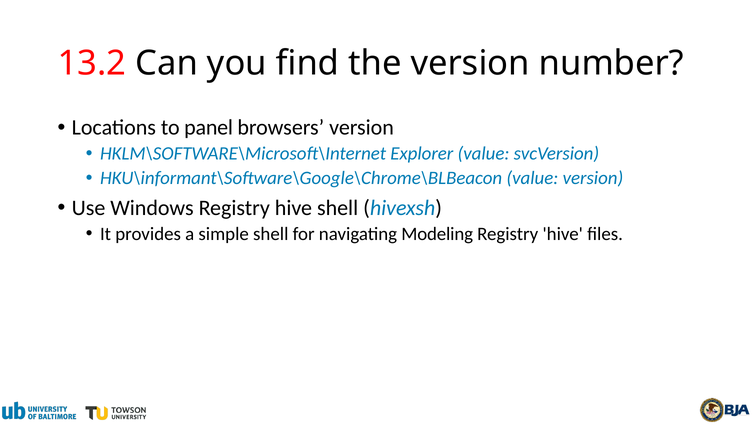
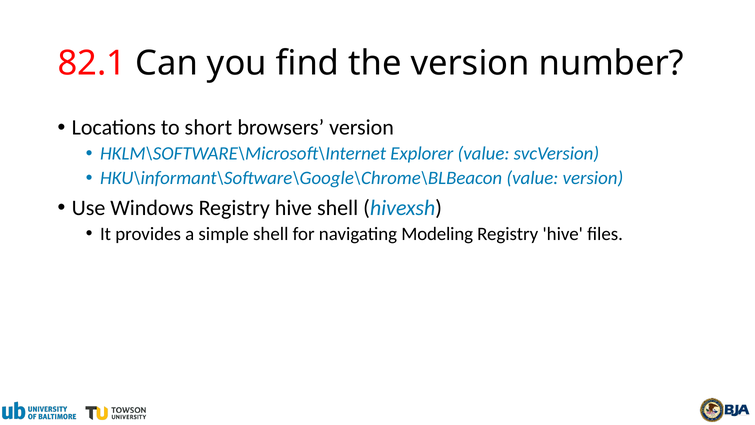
13.2: 13.2 -> 82.1 (92, 63)
panel: panel -> short (208, 128)
